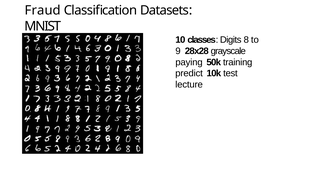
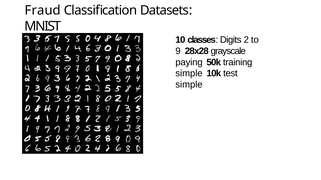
8: 8 -> 2 (246, 40)
predict: predict -> simple (189, 74)
lecture: lecture -> simple (189, 85)
